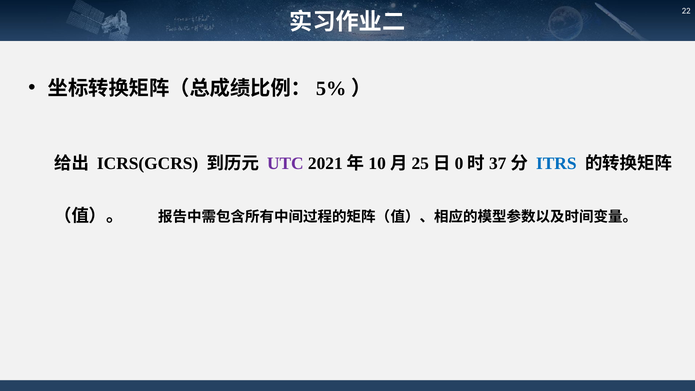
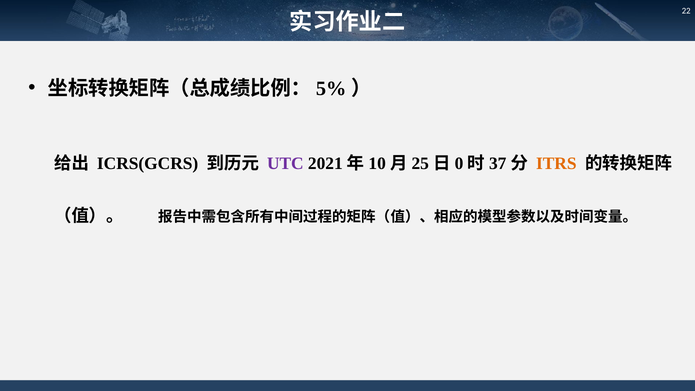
ITRS colour: blue -> orange (556, 164)
